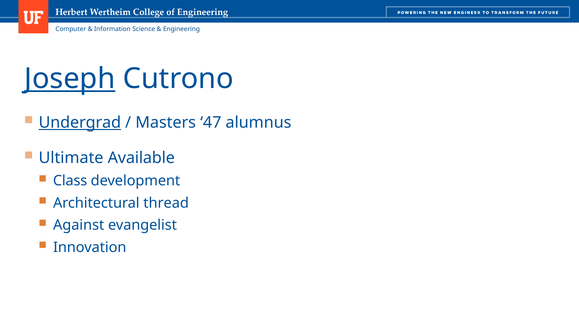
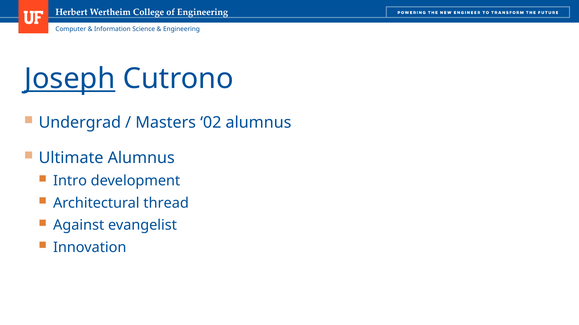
Undergrad underline: present -> none (80, 123)
47: 47 -> 02 (211, 123)
Ultimate Available: Available -> Alumnus (141, 158)
Class: Class -> Intro (70, 181)
